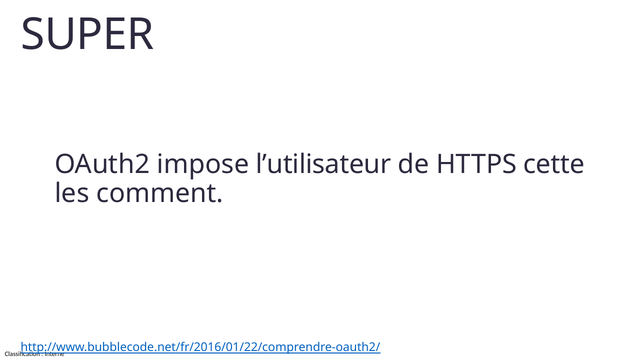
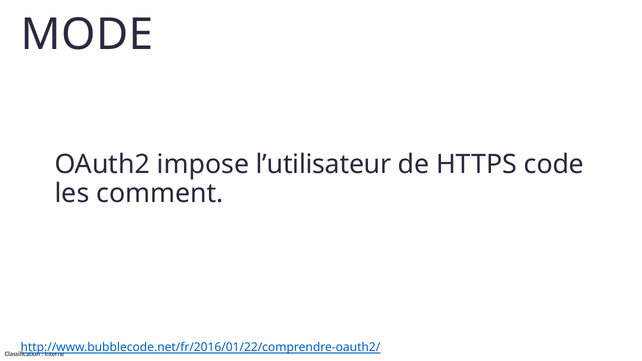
SUPER: SUPER -> MODE (87, 35)
cette: cette -> code (554, 165)
